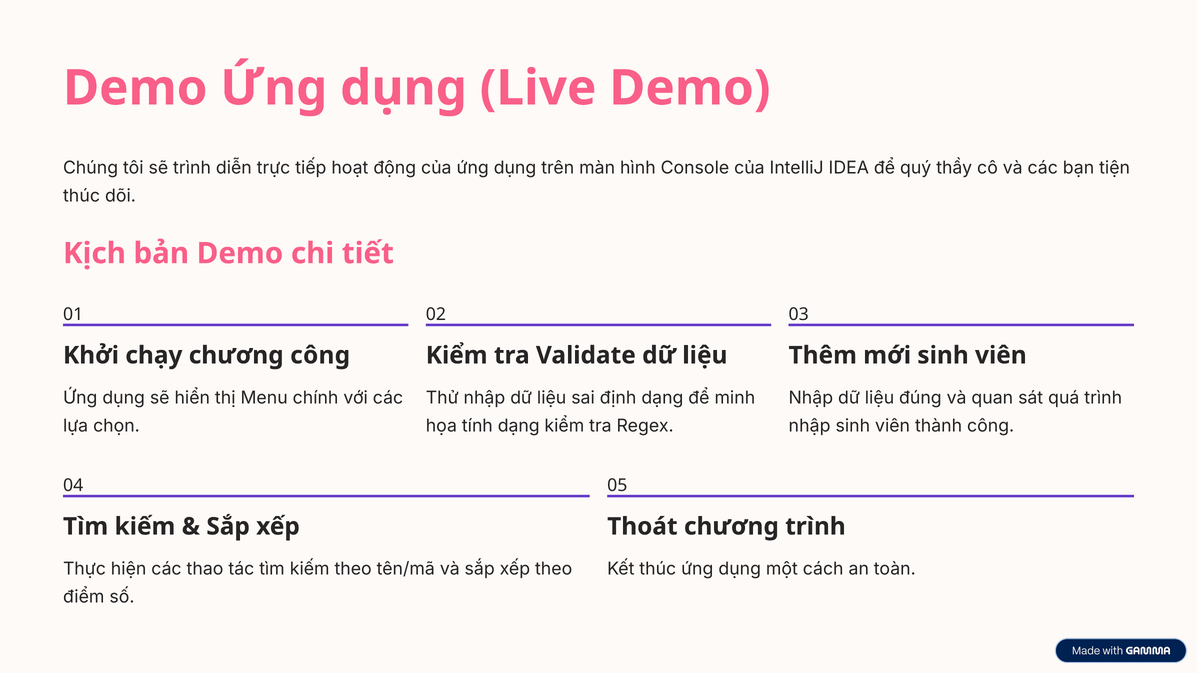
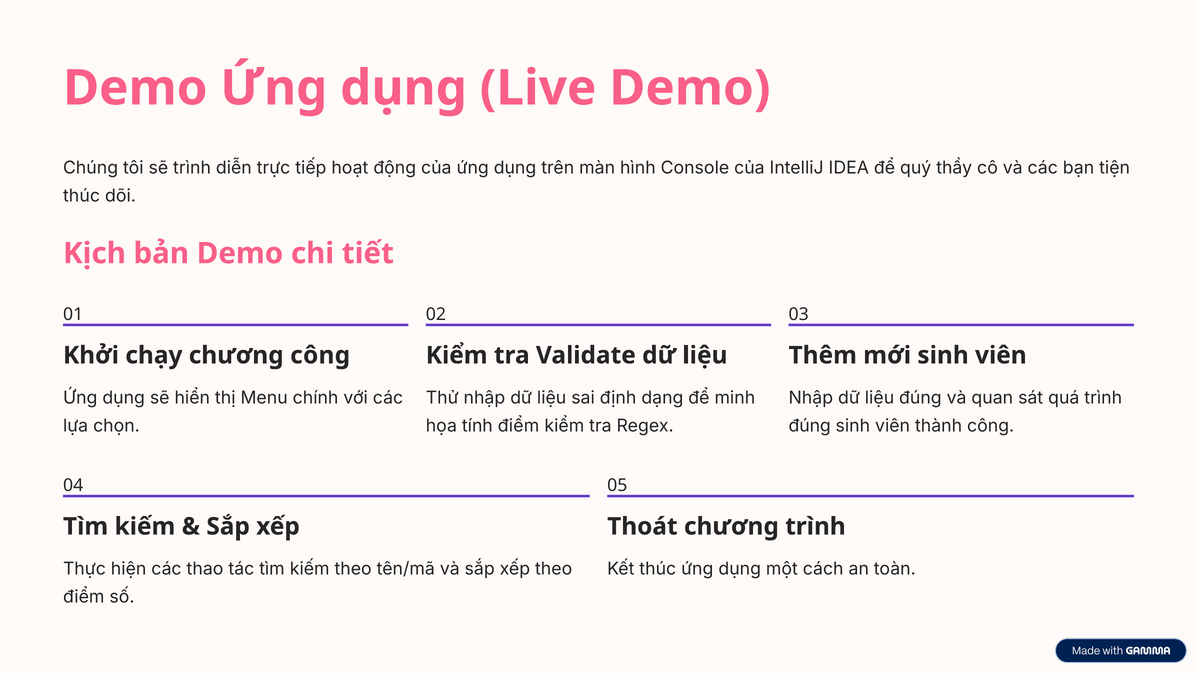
tính dạng: dạng -> điểm (519, 426)
nhập: nhập -> đúng (810, 426)
